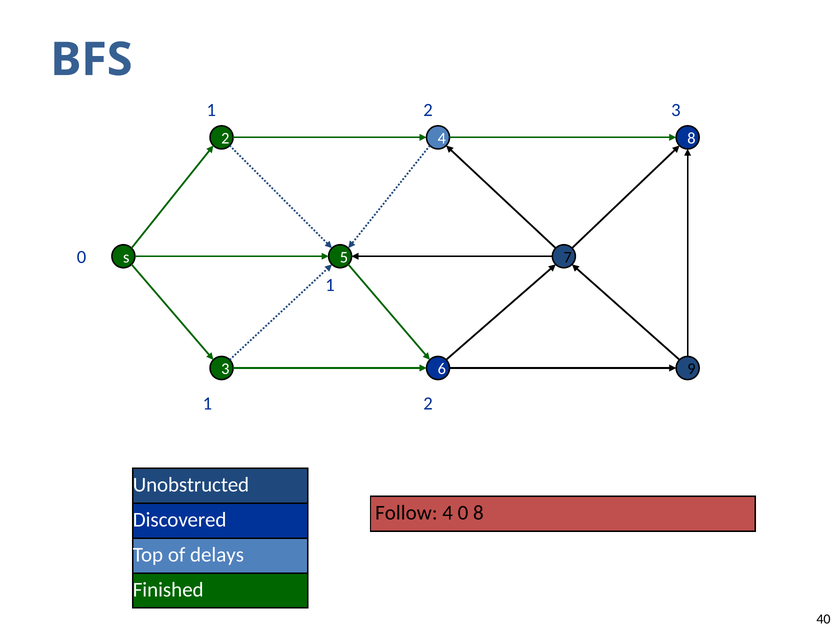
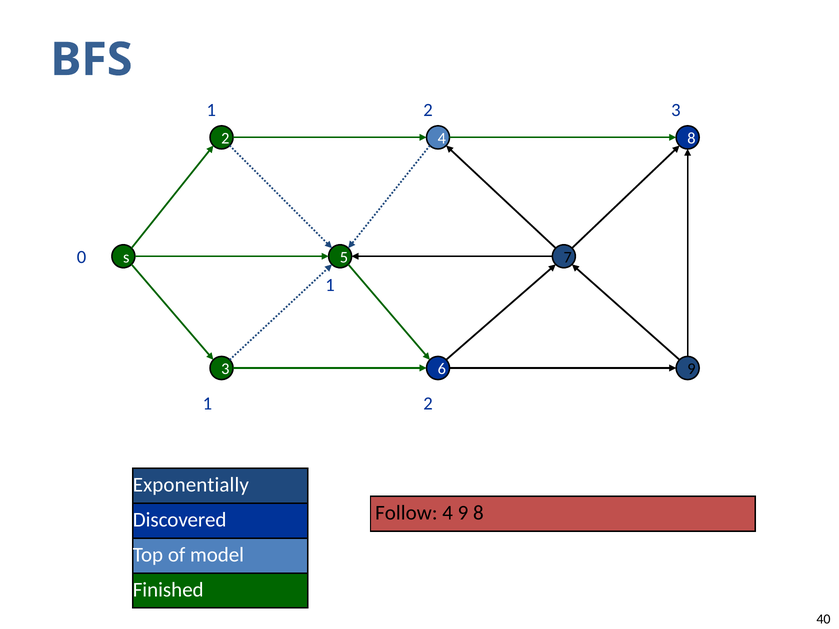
Unobstructed: Unobstructed -> Exponentially (191, 485)
4 0: 0 -> 9 (463, 513)
delays: delays -> model (217, 555)
